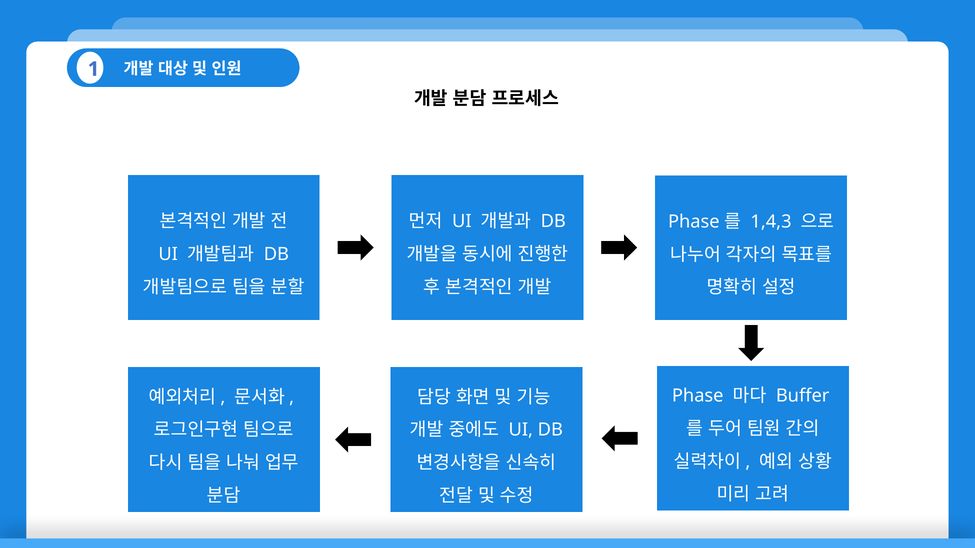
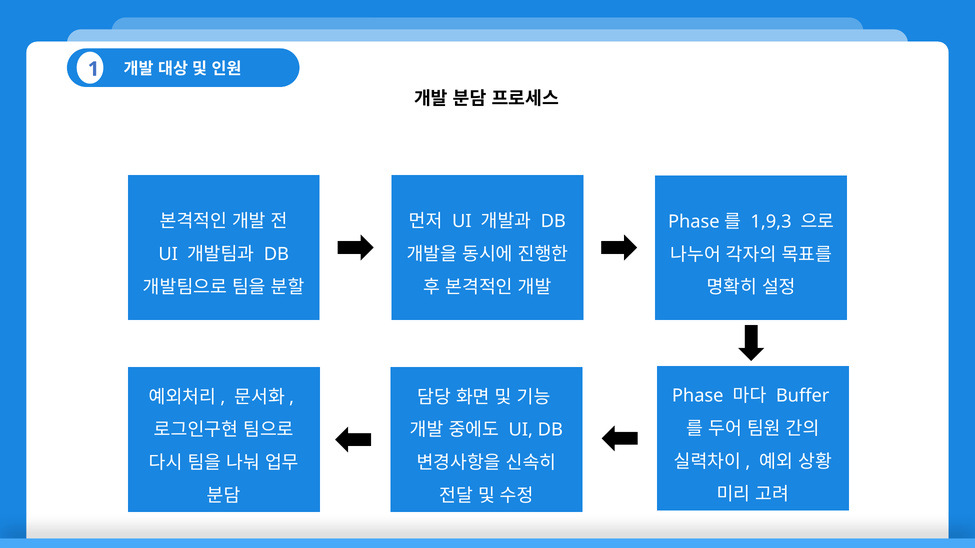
1,4,3: 1,4,3 -> 1,9,3 (771, 222)
